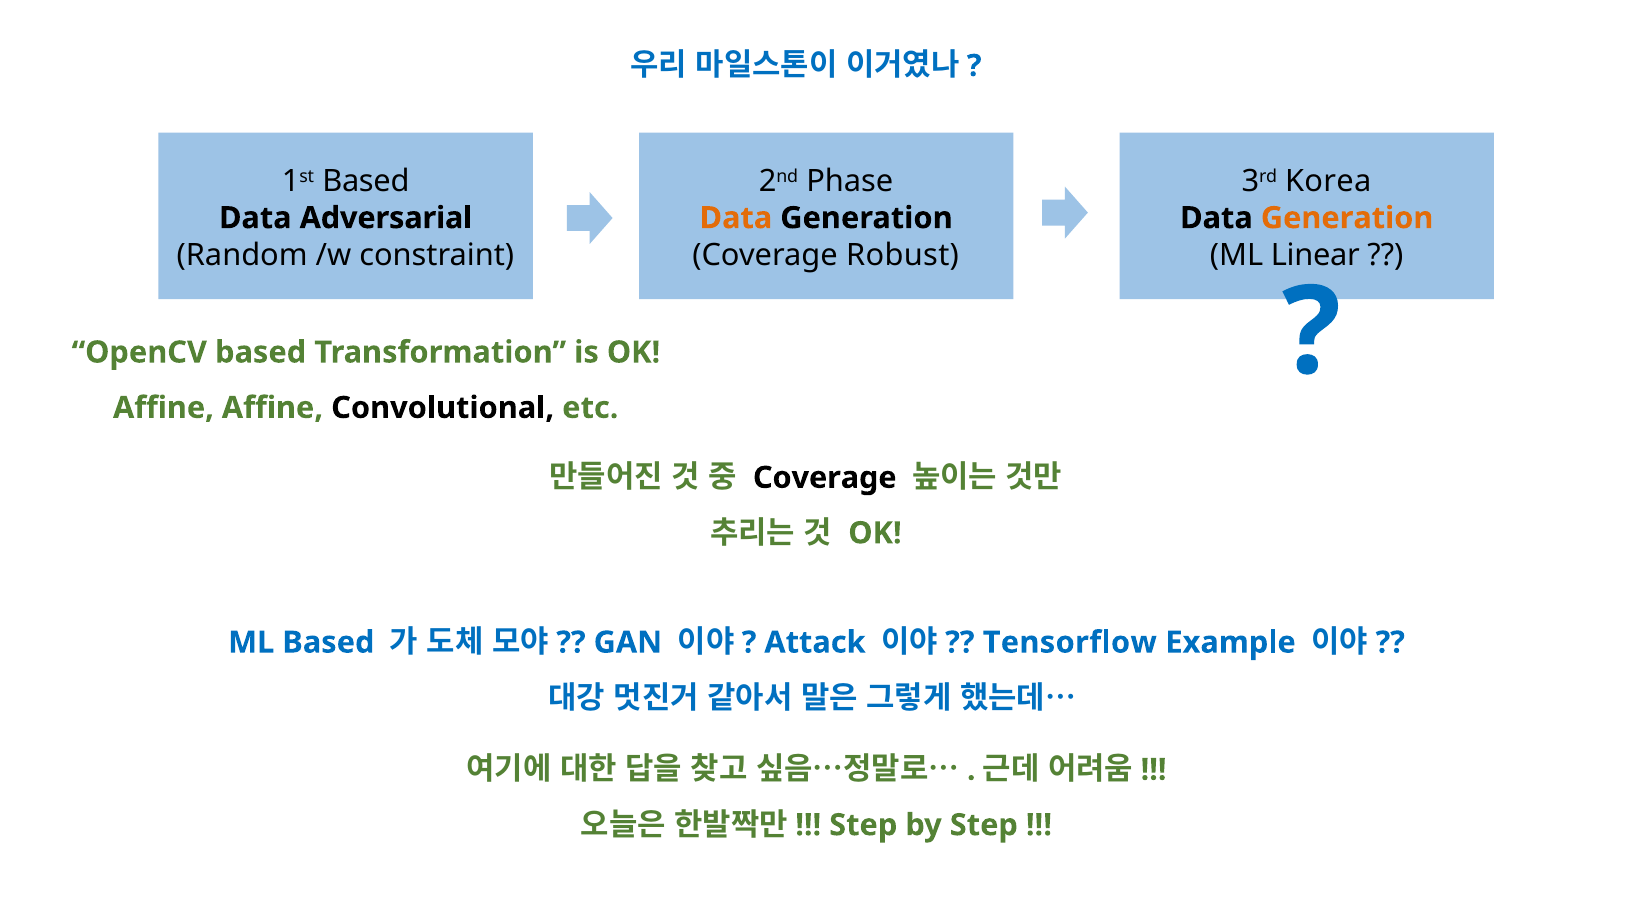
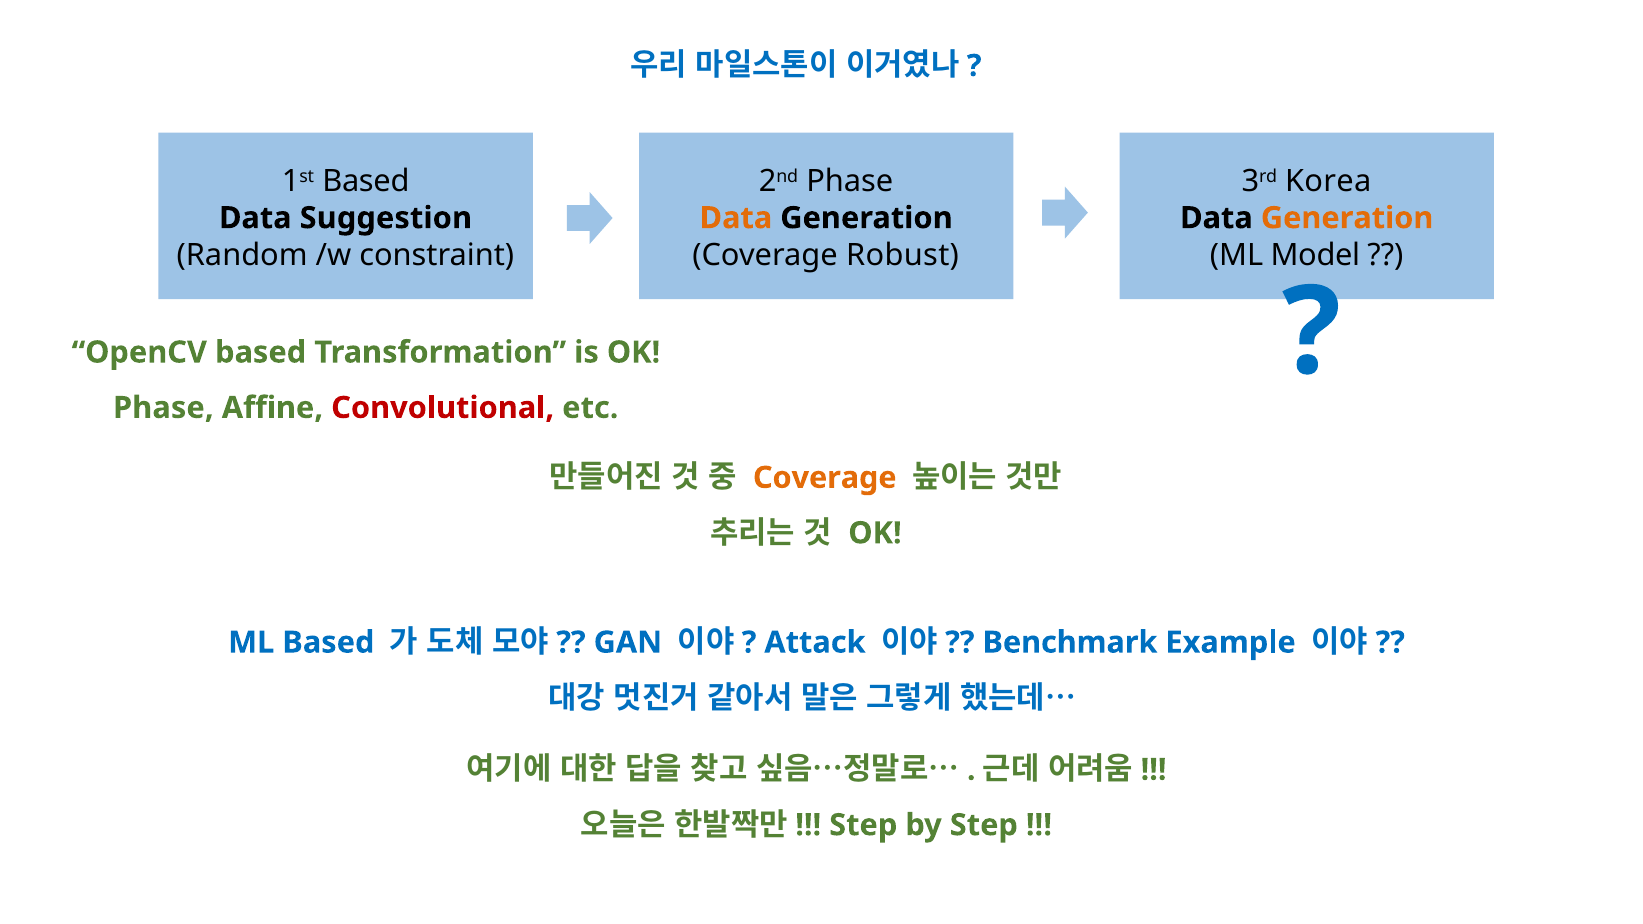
Adversarial: Adversarial -> Suggestion (386, 218)
Linear: Linear -> Model (1315, 255)
Affine: Affine -> Phase (163, 408)
Convolutional colour: black -> red (443, 408)
Coverage colour: black -> orange (825, 478)
Tensorflow: Tensorflow -> Benchmark (1070, 643)
